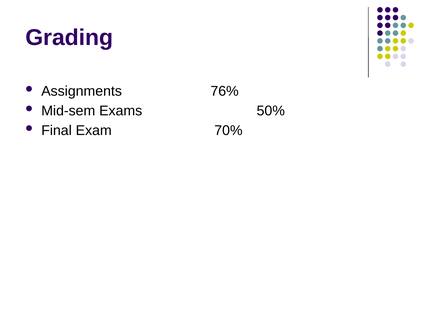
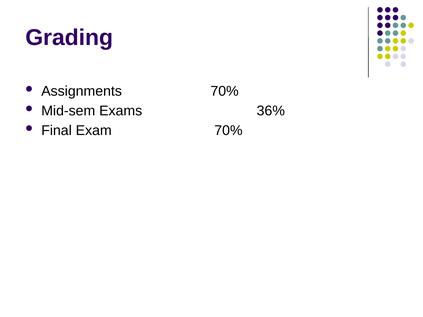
Assignments 76%: 76% -> 70% (225, 91)
50%: 50% -> 36% (271, 111)
